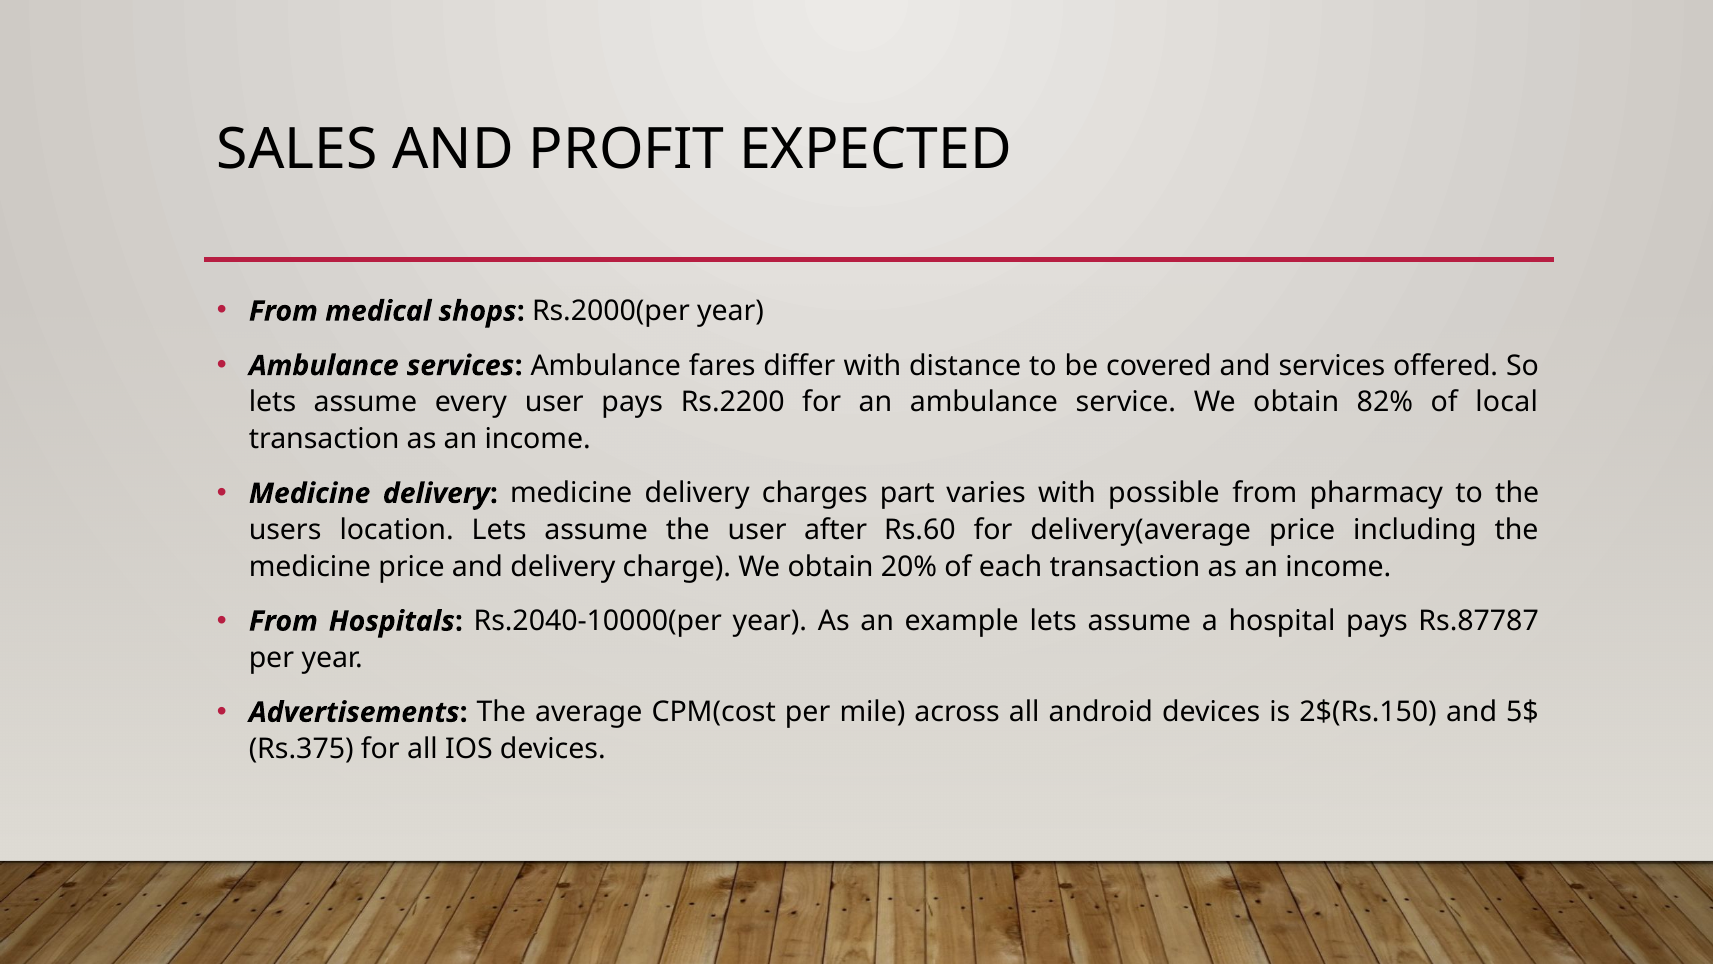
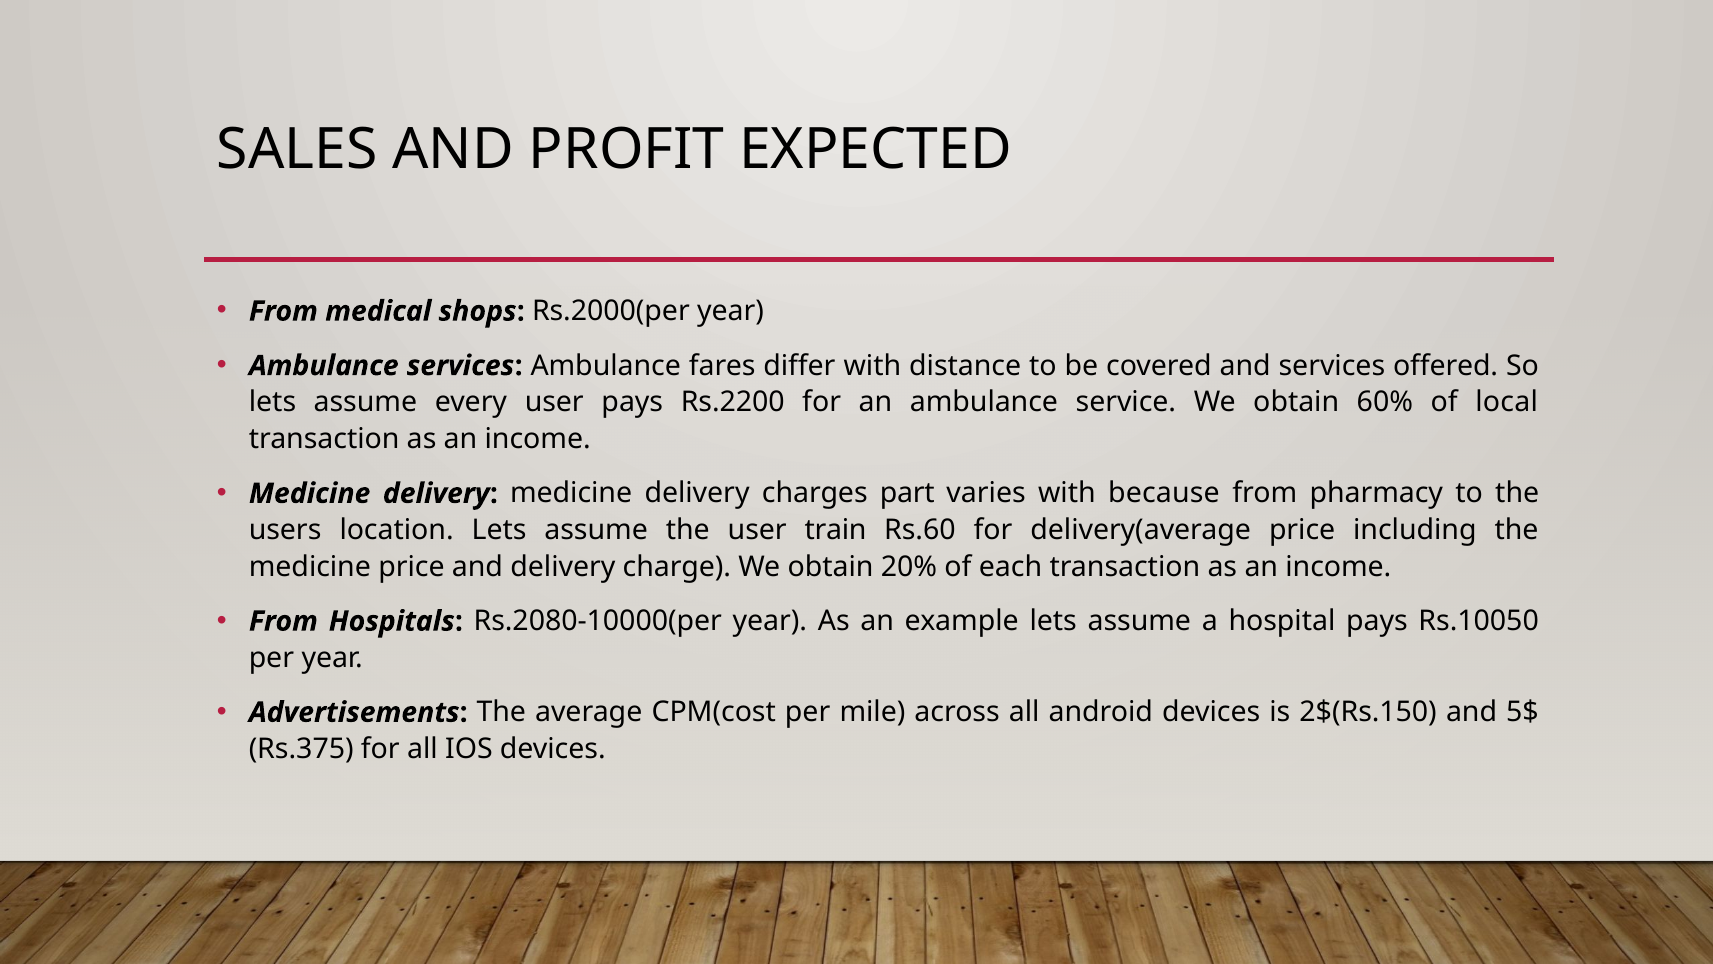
82%: 82% -> 60% (1385, 402)
possible: possible -> because (1164, 493)
after: after -> train (836, 530)
Rs.2040-10000(per: Rs.2040-10000(per -> Rs.2080-10000(per (598, 621)
Rs.87787: Rs.87787 -> Rs.10050 (1479, 621)
